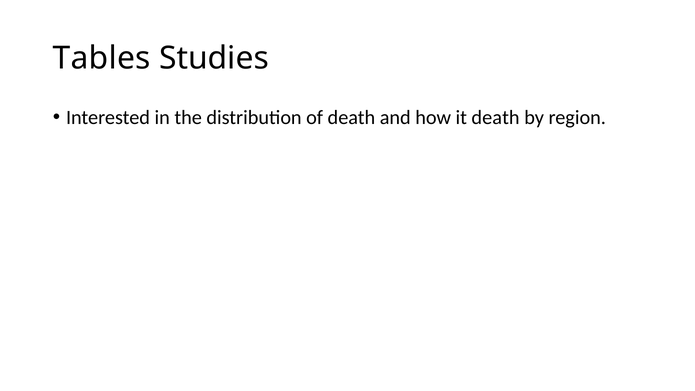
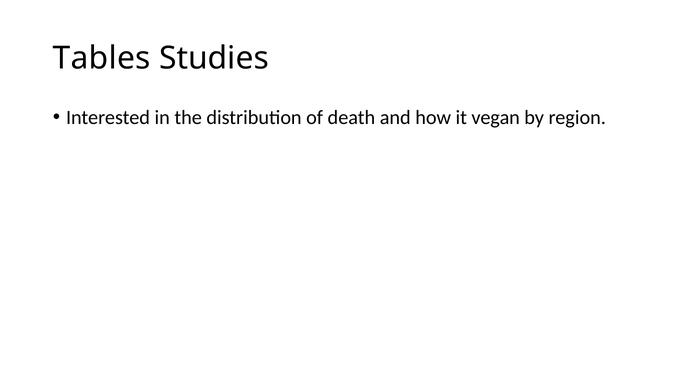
it death: death -> vegan (496, 118)
